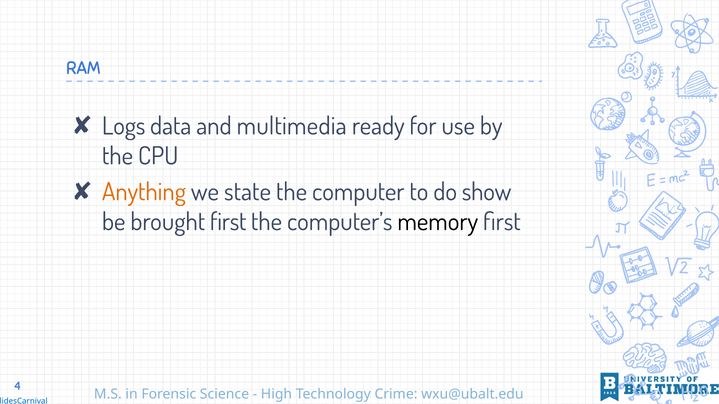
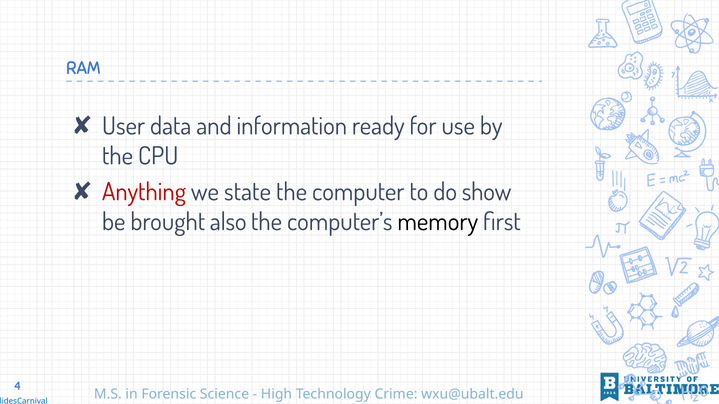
Logs: Logs -> User (124, 126)
multimedia: multimedia -> information (292, 126)
Anything colour: orange -> red (144, 192)
brought first: first -> also (228, 222)
